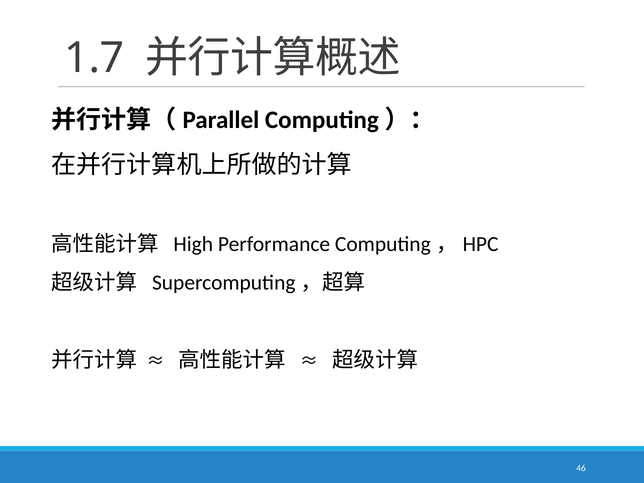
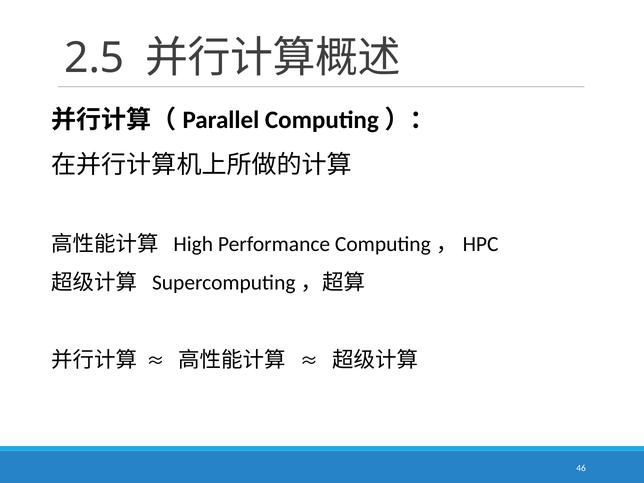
1.7: 1.7 -> 2.5 (94, 58)
